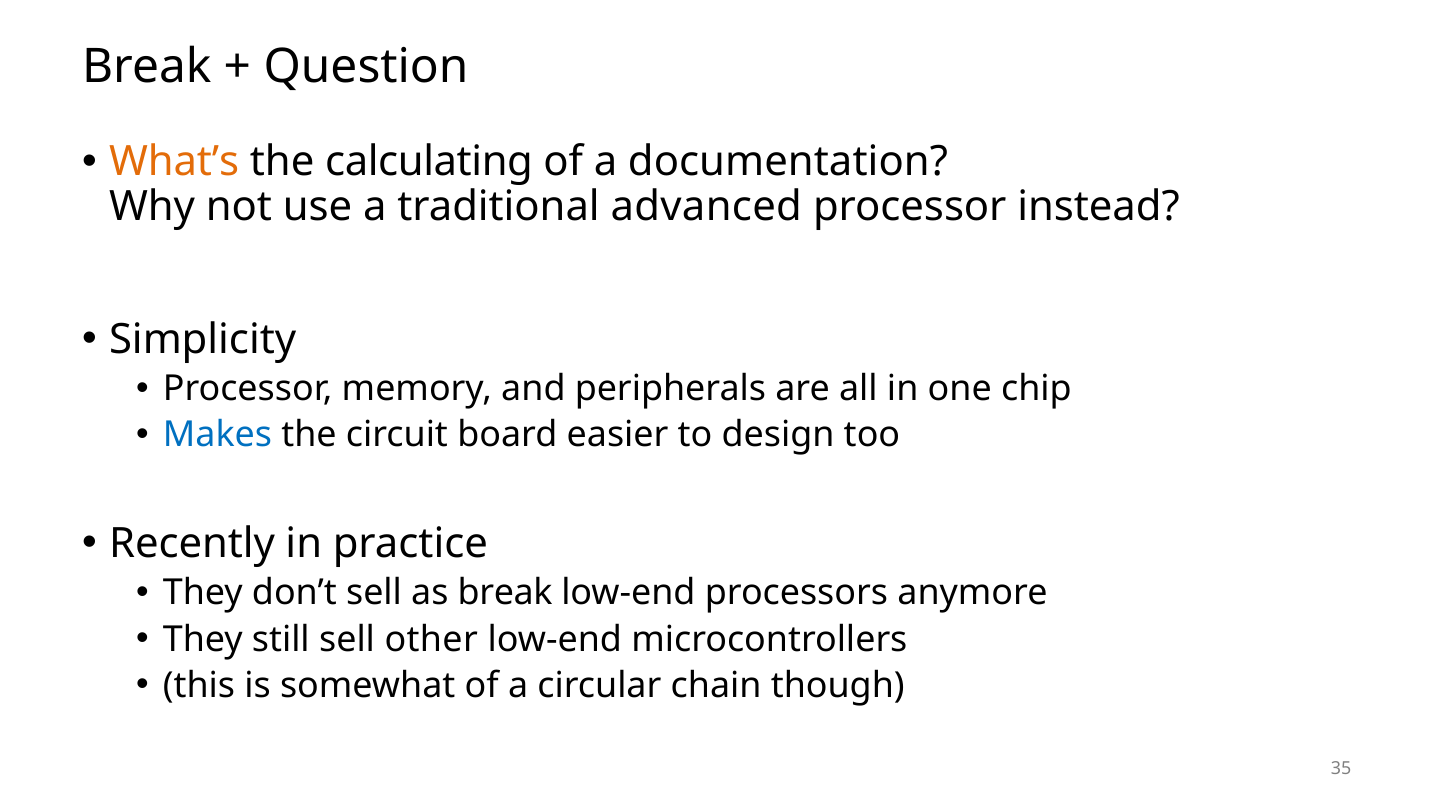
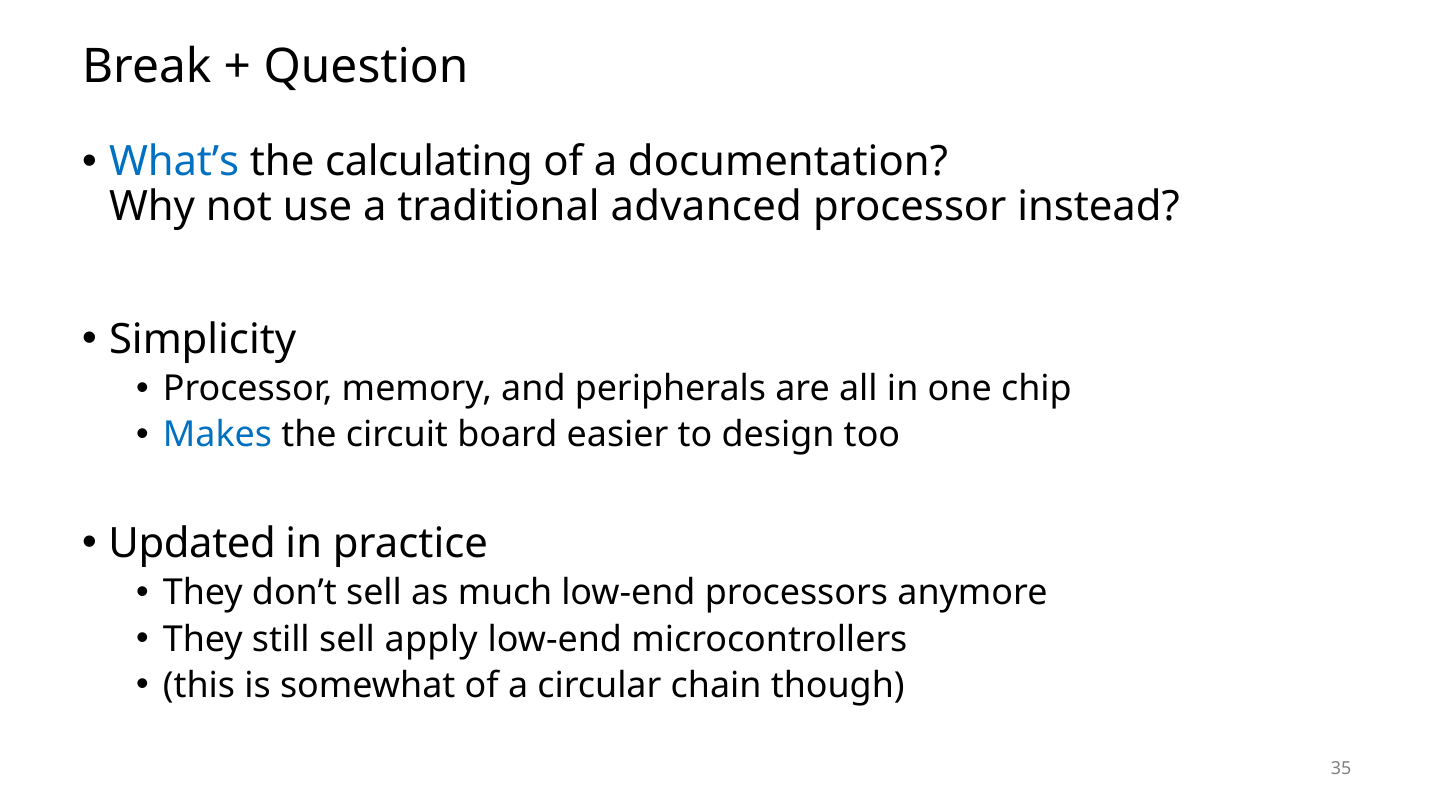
What’s colour: orange -> blue (174, 162)
Recently: Recently -> Updated (192, 544)
as break: break -> much (505, 594)
other: other -> apply (431, 640)
